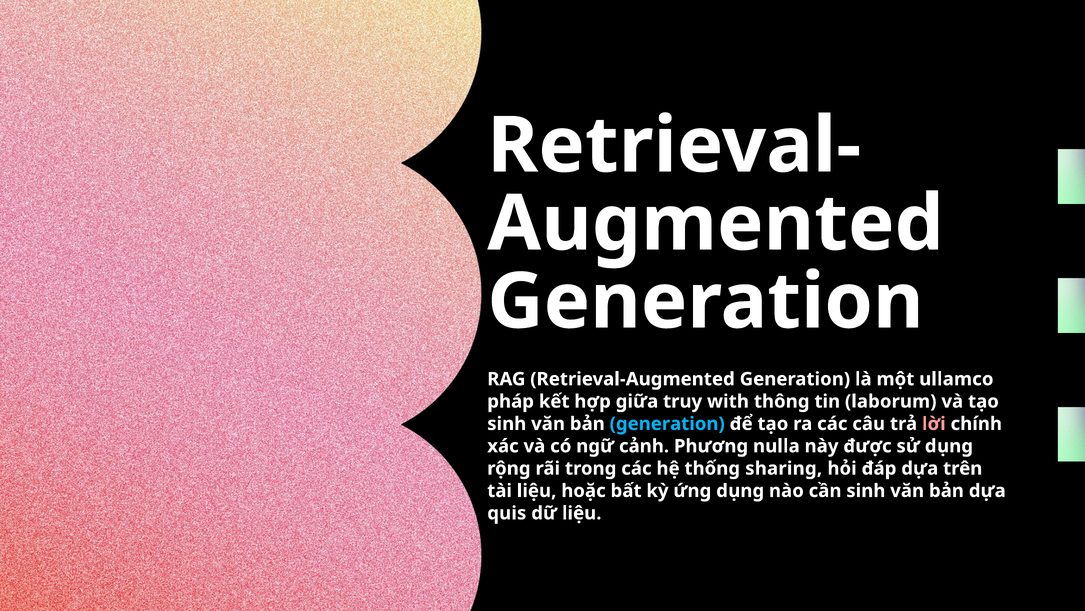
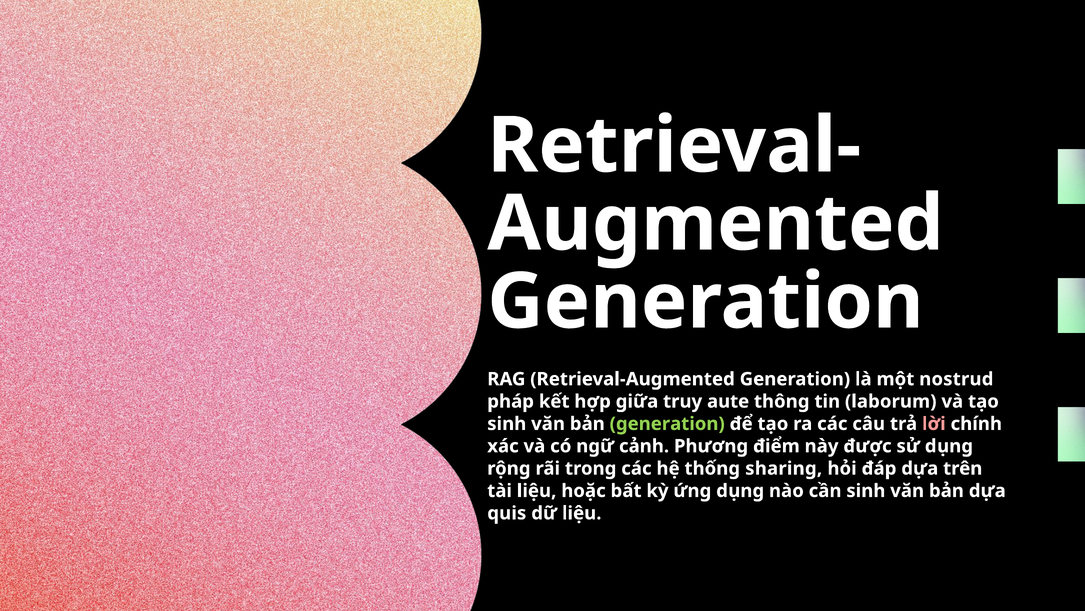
ullamco: ullamco -> nostrud (956, 379)
with: with -> aute (728, 401)
generation colour: light blue -> light green (667, 423)
nulla: nulla -> điểm (776, 446)
